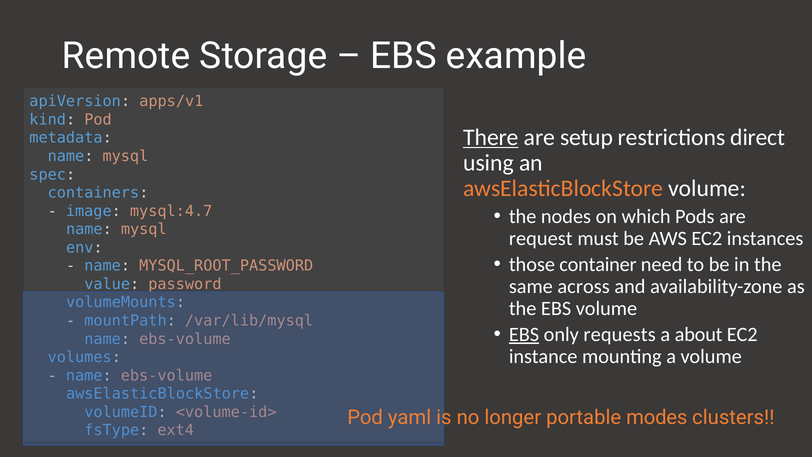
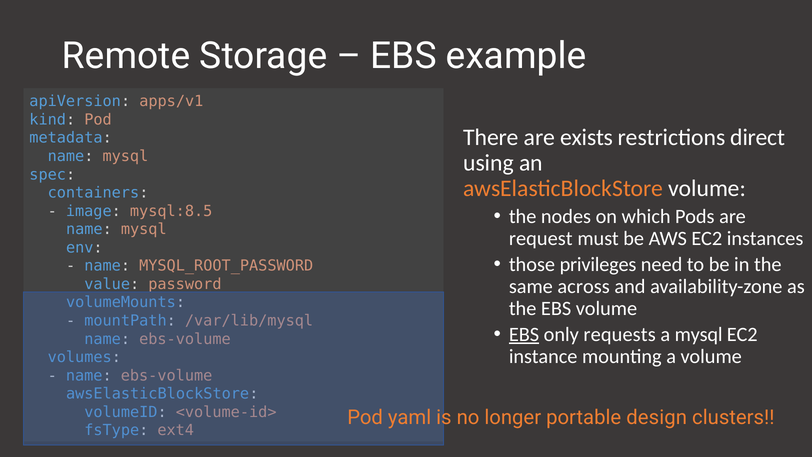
There underline: present -> none (491, 137)
setup: setup -> exists (587, 137)
mysql:4.7: mysql:4.7 -> mysql:8.5 (171, 211)
container: container -> privileges (598, 264)
a about: about -> mysql (699, 334)
modes: modes -> design (657, 417)
